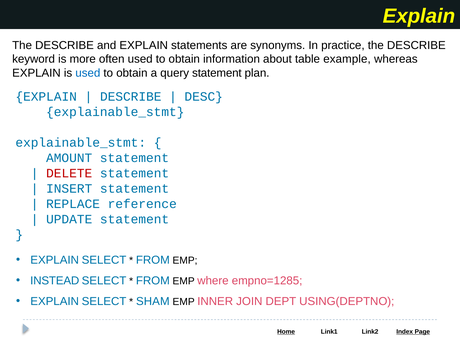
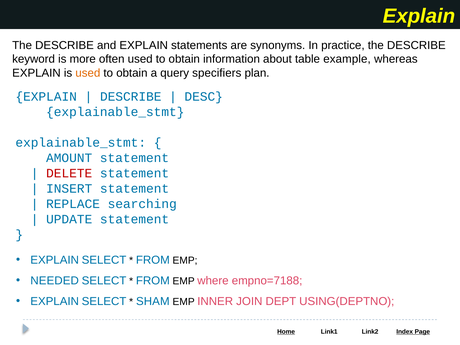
used colour: blue -> orange (88, 73)
query statement: statement -> specifiers (217, 73)
reference: reference -> searching (142, 204)
INSTEAD: INSTEAD -> NEEDED (55, 281)
empno=1285: empno=1285 -> empno=7188 (267, 281)
